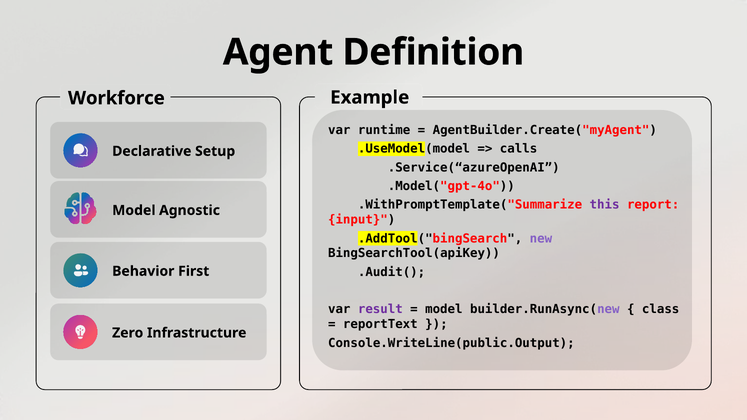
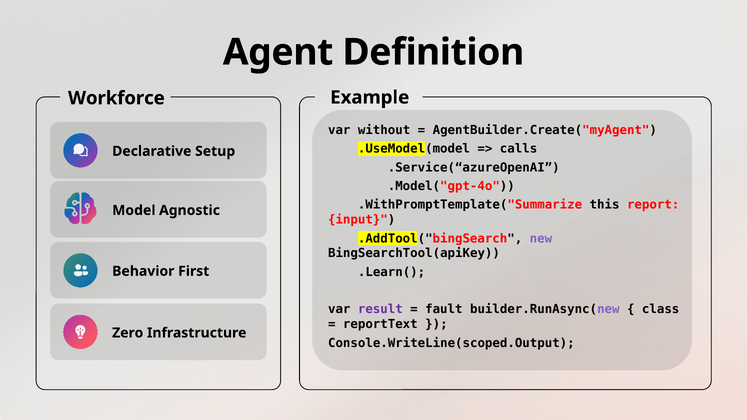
runtime: runtime -> without (384, 130)
this colour: purple -> black (605, 205)
.Audit(: .Audit( -> .Learn( (392, 272)
model: model -> fault (444, 310)
Console.WriteLine(public.Output: Console.WriteLine(public.Output -> Console.WriteLine(scoped.Output (451, 343)
